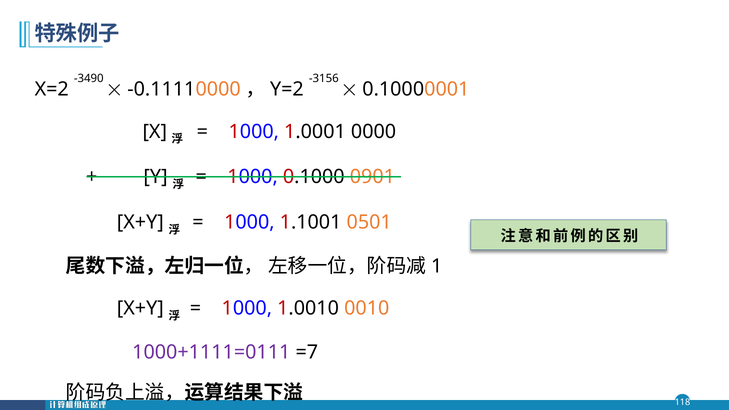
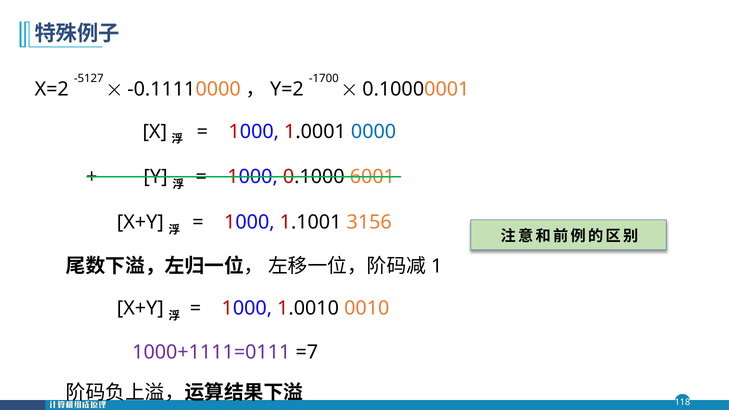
-3490: -3490 -> -5127 (89, 78)
-3156: -3156 -> -1700 (324, 78)
0000 colour: black -> blue (374, 132)
0901: 0901 -> 6001 (372, 177)
0501: 0501 -> 3156 (369, 222)
